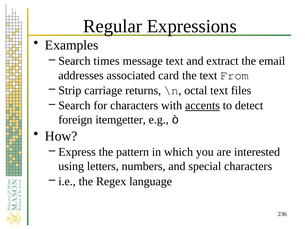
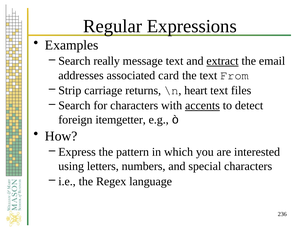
times: times -> really (107, 61)
extract underline: none -> present (223, 61)
octal: octal -> heart (196, 90)
